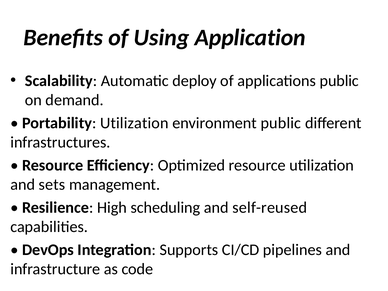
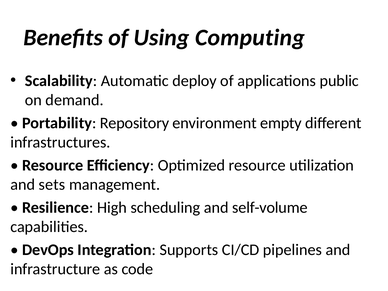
Application: Application -> Computing (250, 38)
Portability Utilization: Utilization -> Repository (134, 123)
environment public: public -> empty (281, 123)
self-reused: self-reused -> self-volume (270, 207)
